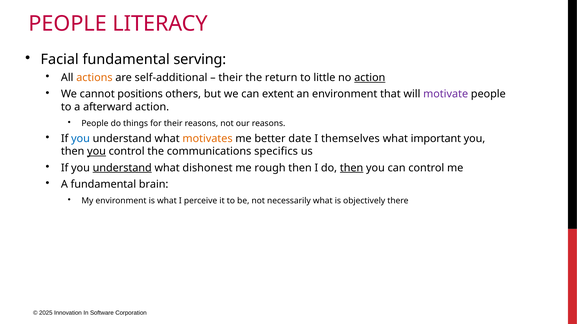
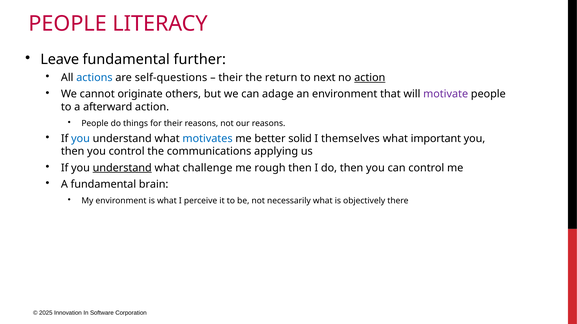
Facial: Facial -> Leave (60, 59)
serving: serving -> further (200, 59)
actions colour: orange -> blue (94, 78)
self-additional: self-additional -> self-questions (171, 78)
little: little -> next (324, 78)
positions: positions -> originate (140, 94)
extent: extent -> adage (278, 94)
motivates colour: orange -> blue (208, 139)
date: date -> solid (300, 139)
you underline: present -> none (97, 152)
specifics: specifics -> applying (276, 152)
dishonest: dishonest -> challenge (207, 168)
then underline: present -> none (352, 168)
